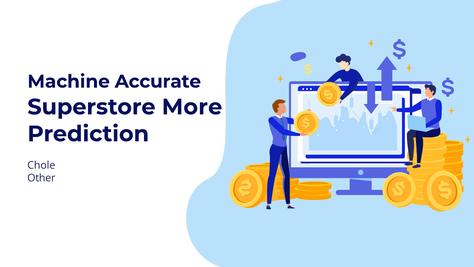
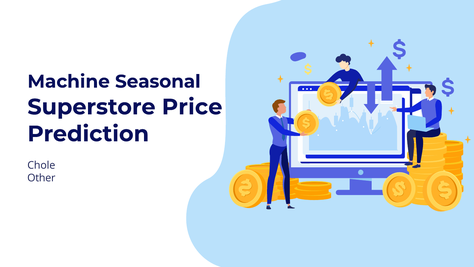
Accurate: Accurate -> Seasonal (158, 81)
More: More -> Price (192, 107)
